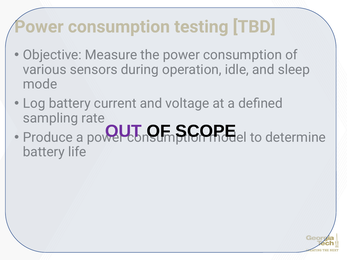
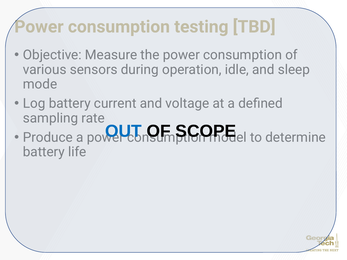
OUT colour: purple -> blue (124, 131)
